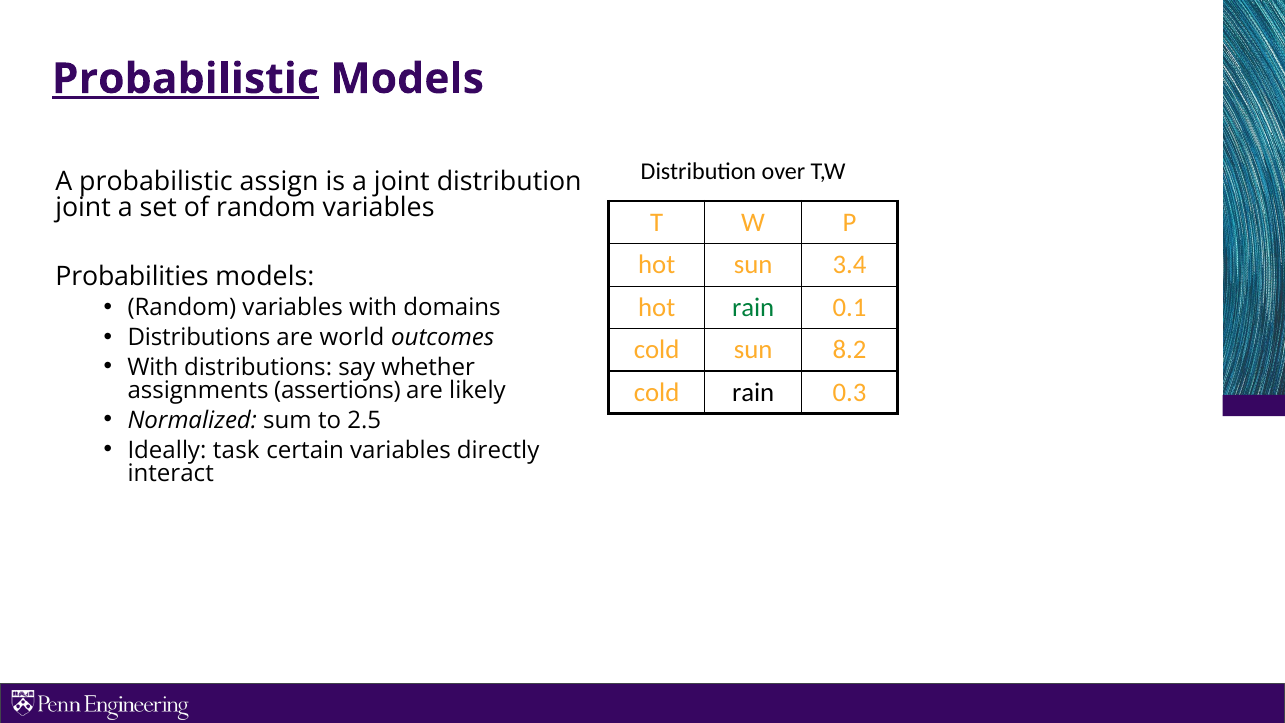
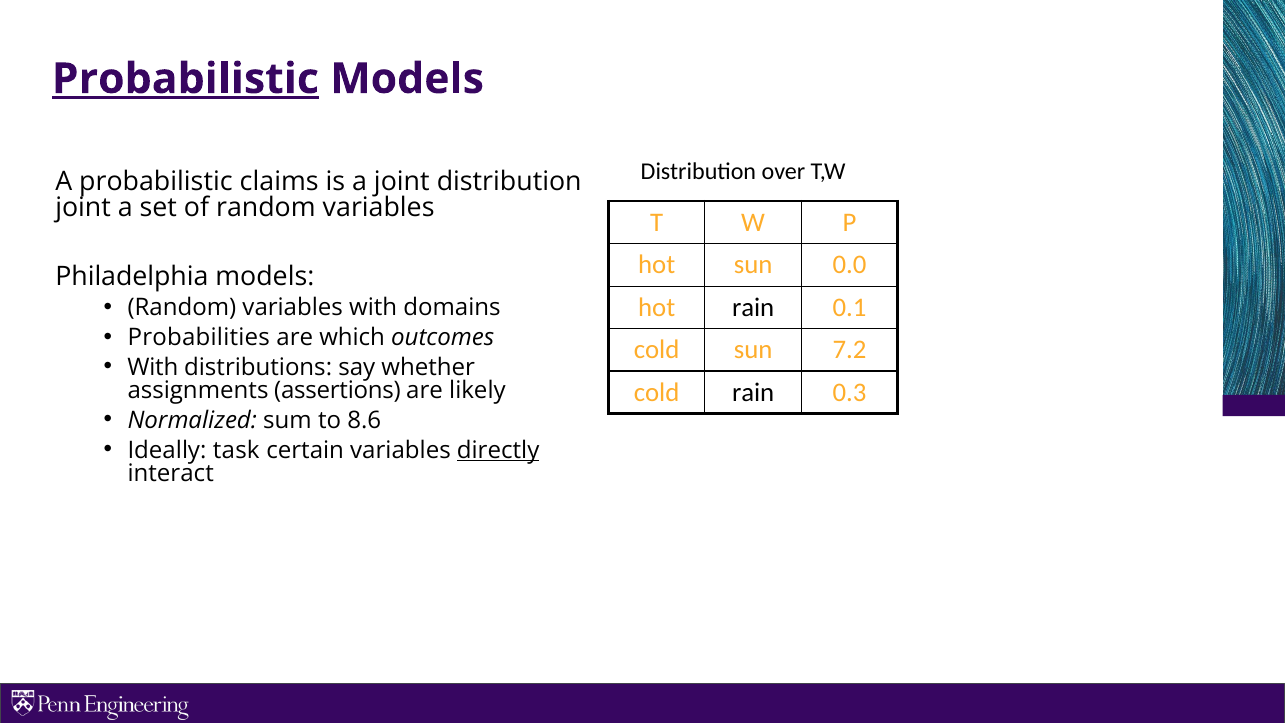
assign: assign -> claims (279, 182)
3.4: 3.4 -> 0.0 (849, 265)
Probabilities: Probabilities -> Philadelphia (132, 276)
rain colour: green -> black (753, 308)
Distributions: Distributions -> Probabilities (199, 338)
world: world -> which (352, 338)
8.2: 8.2 -> 7.2 (849, 350)
2.5: 2.5 -> 8.6 (364, 420)
directly underline: none -> present (498, 450)
